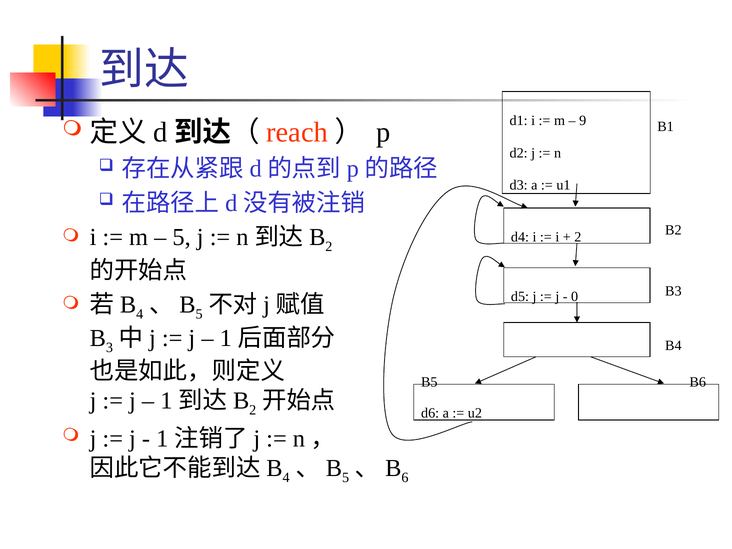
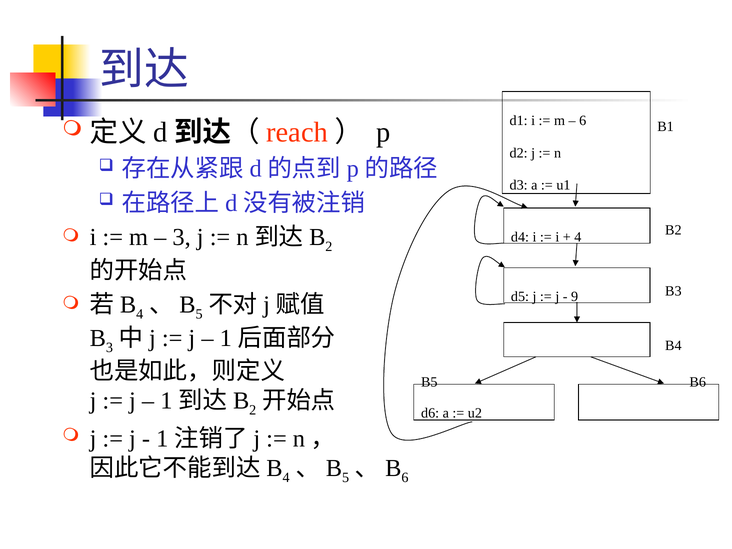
9: 9 -> 6 (583, 120)
5: 5 -> 3 (182, 237)
2: 2 -> 4 (578, 237)
0: 0 -> 9 (575, 297)
